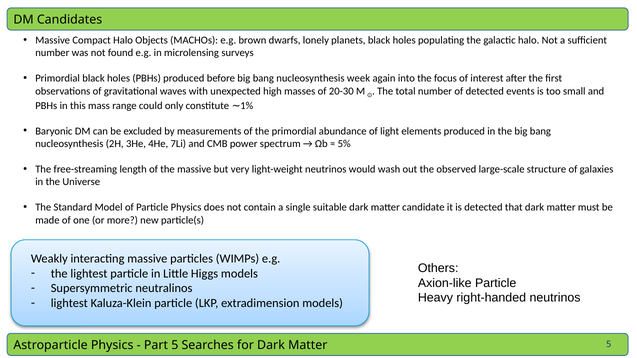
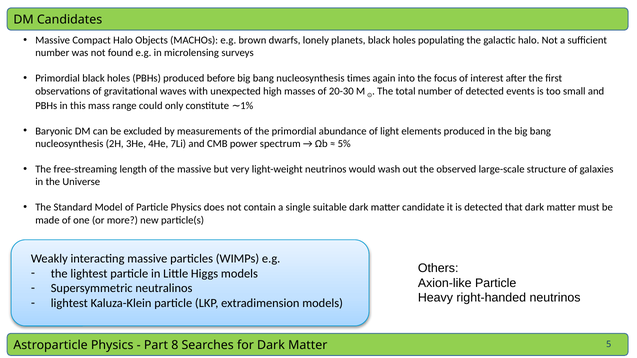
week: week -> times (359, 79)
Part 5: 5 -> 8 (175, 345)
